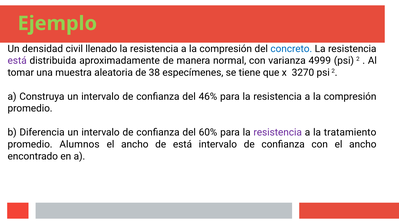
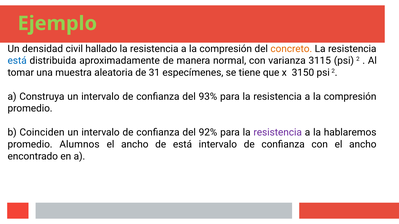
llenado: llenado -> hallado (101, 49)
concreto colour: blue -> orange (291, 49)
está colour: purple -> blue (17, 61)
4999: 4999 -> 3115 (320, 61)
38: 38 -> 31 (154, 73)
3270: 3270 -> 3150 (303, 73)
46%: 46% -> 93% (208, 97)
Diferencia: Diferencia -> Coinciden (42, 133)
60%: 60% -> 92% (208, 133)
tratamiento: tratamiento -> hablaremos (350, 133)
